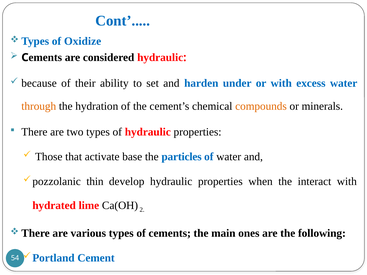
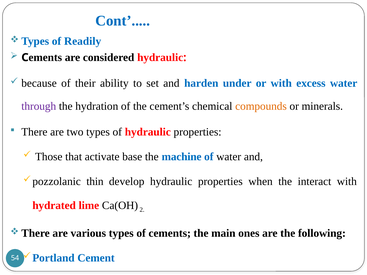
Oxidize: Oxidize -> Readily (83, 41)
through colour: orange -> purple (39, 106)
particles: particles -> machine (182, 157)
